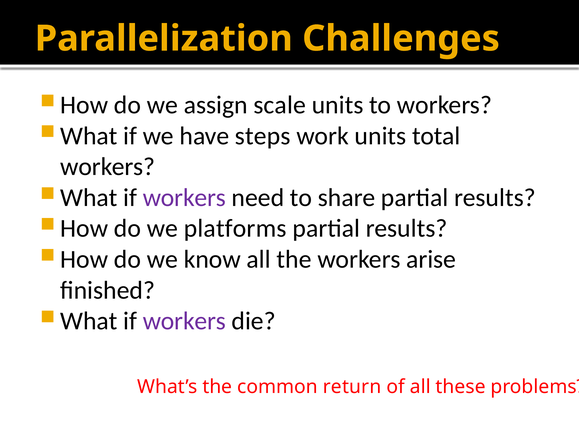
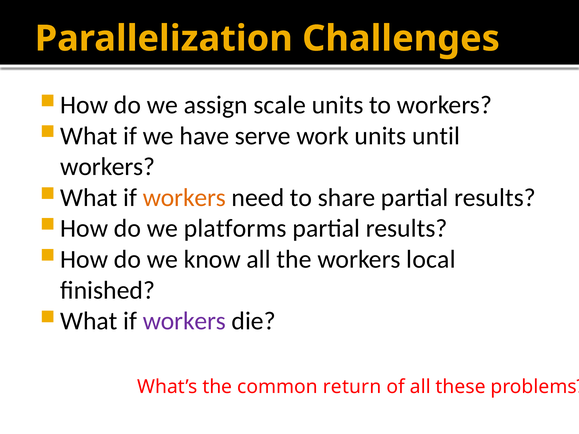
steps: steps -> serve (263, 136)
total: total -> until (436, 136)
workers colour: purple -> orange (184, 198)
arise: arise -> local (431, 259)
